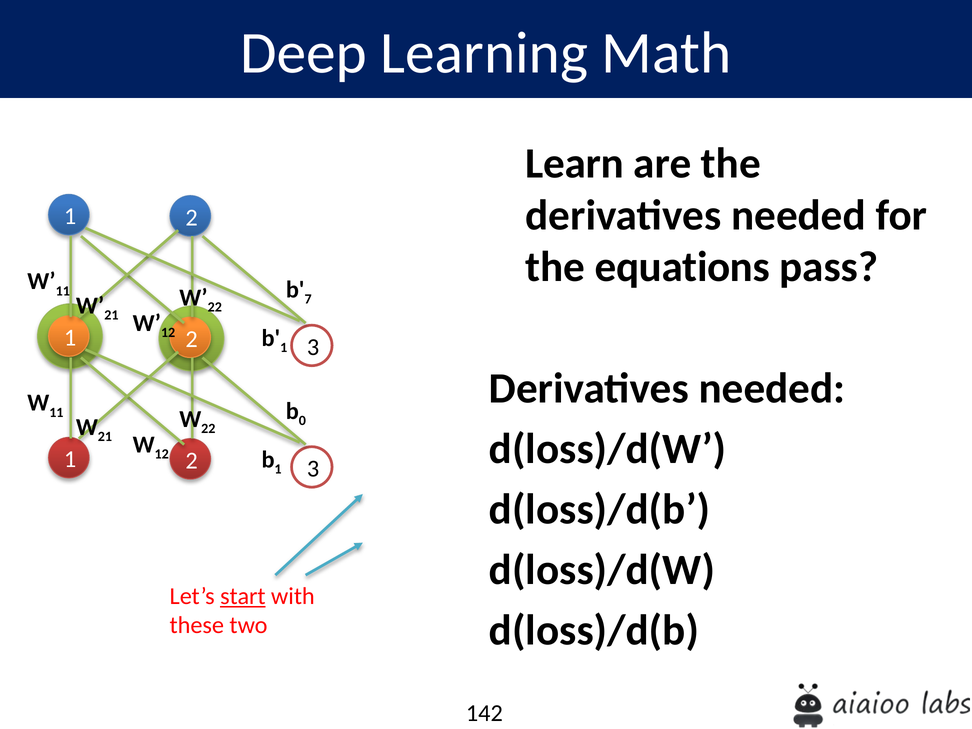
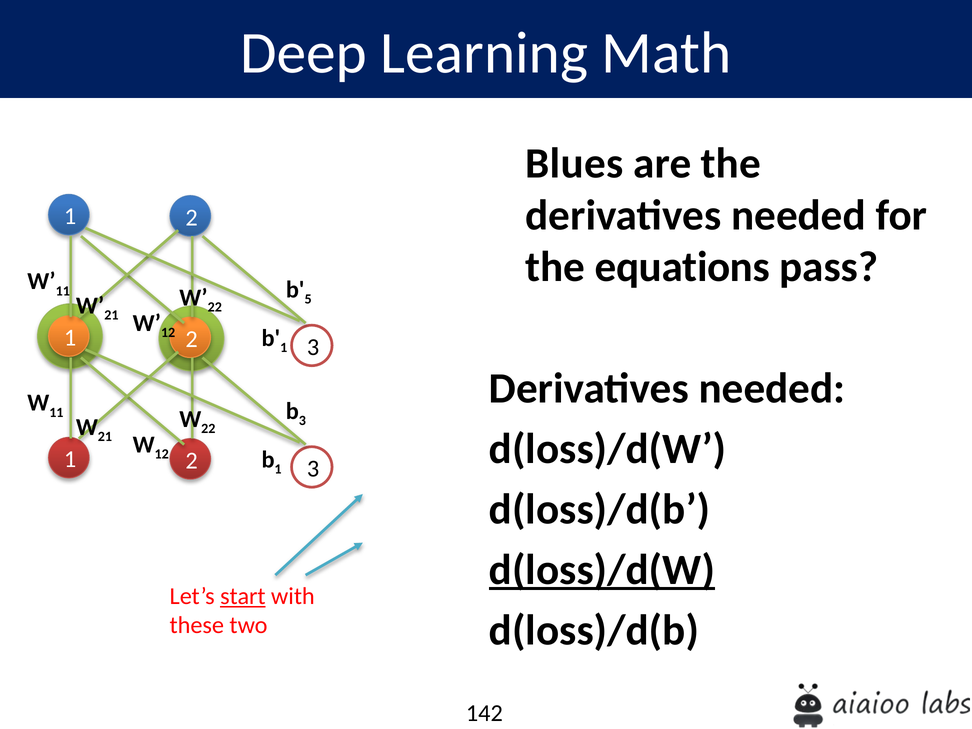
Learn: Learn -> Blues (574, 163)
7: 7 -> 5 (308, 299)
0: 0 -> 3 (302, 421)
d(loss)/d(W underline: none -> present (602, 570)
